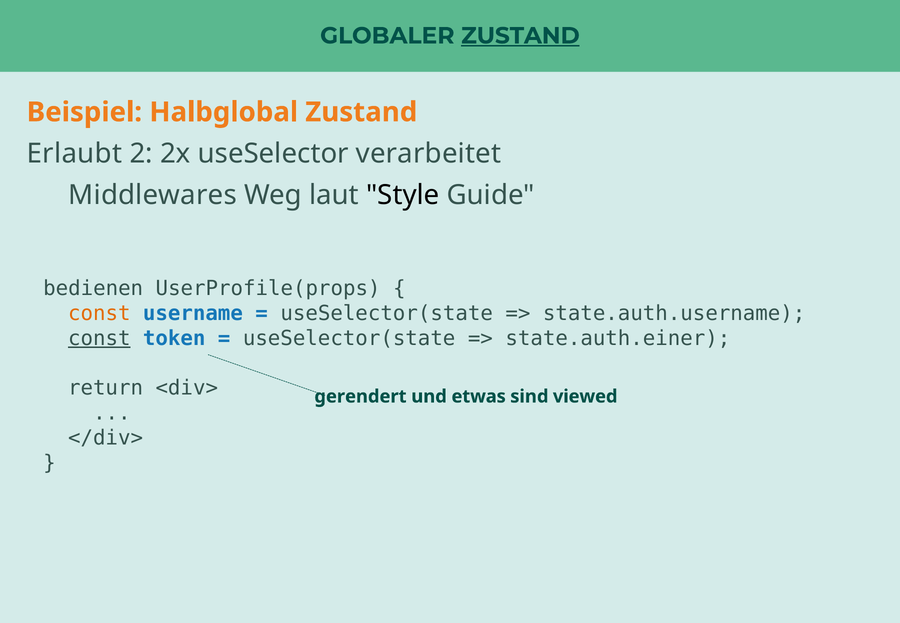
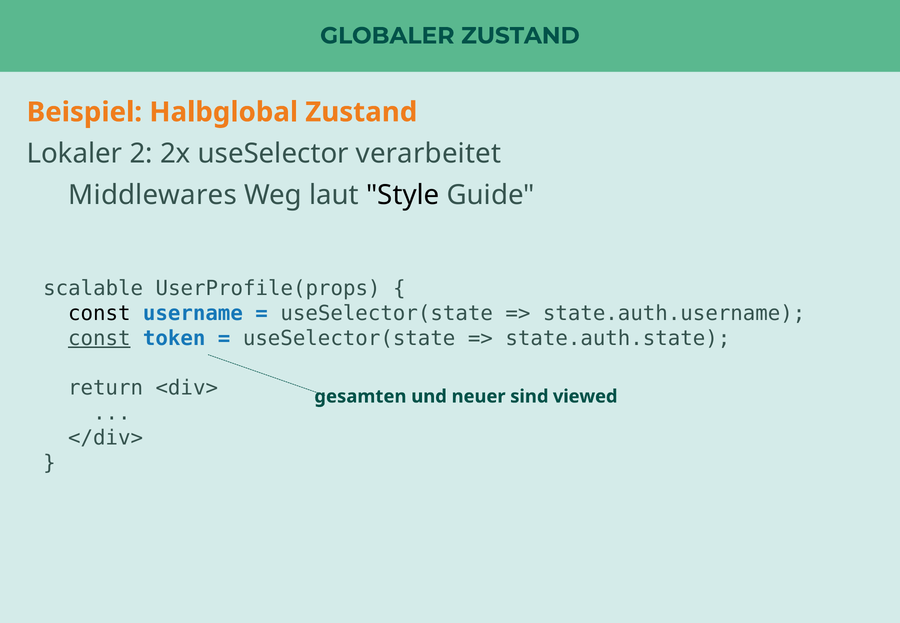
ZUSTAND underline: present -> none (520, 36)
Erlaubt: Erlaubt -> Lokaler (75, 154)
bedienen: bedienen -> scalable (93, 288)
const colour: orange -> black (99, 313)
state.auth.einer: state.auth.einer -> state.auth.state (618, 338)
gerendert: gerendert -> gesamten (360, 397)
etwas: etwas -> neuer (479, 397)
